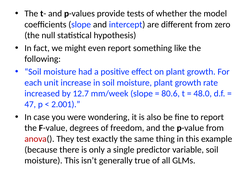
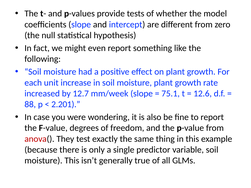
80.6: 80.6 -> 75.1 (171, 94)
48.0: 48.0 -> 12.6 (203, 94)
47: 47 -> 88 (30, 104)
2.001: 2.001 -> 2.201 (66, 104)
